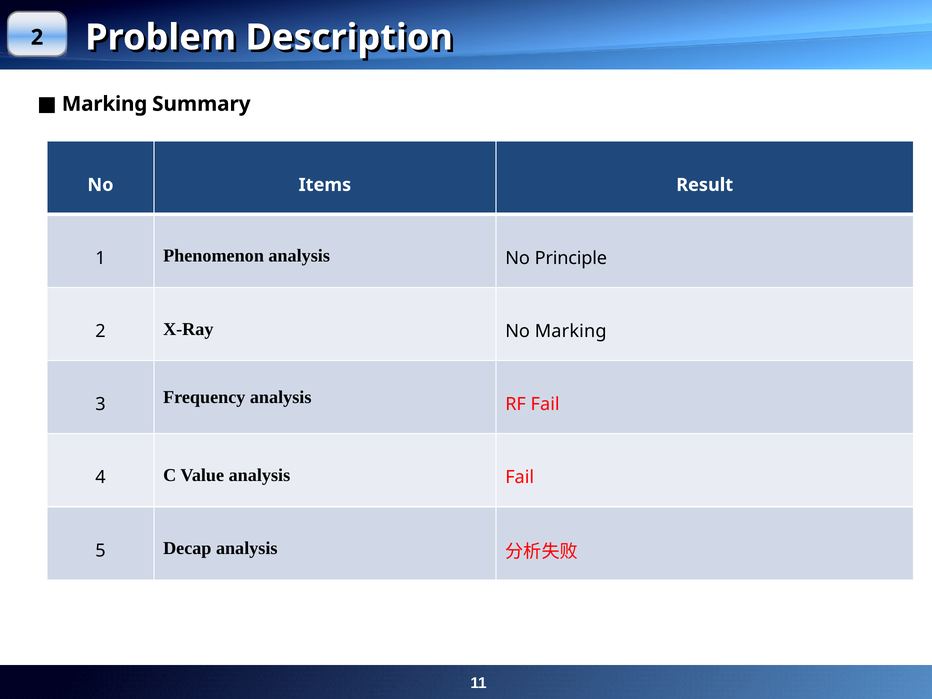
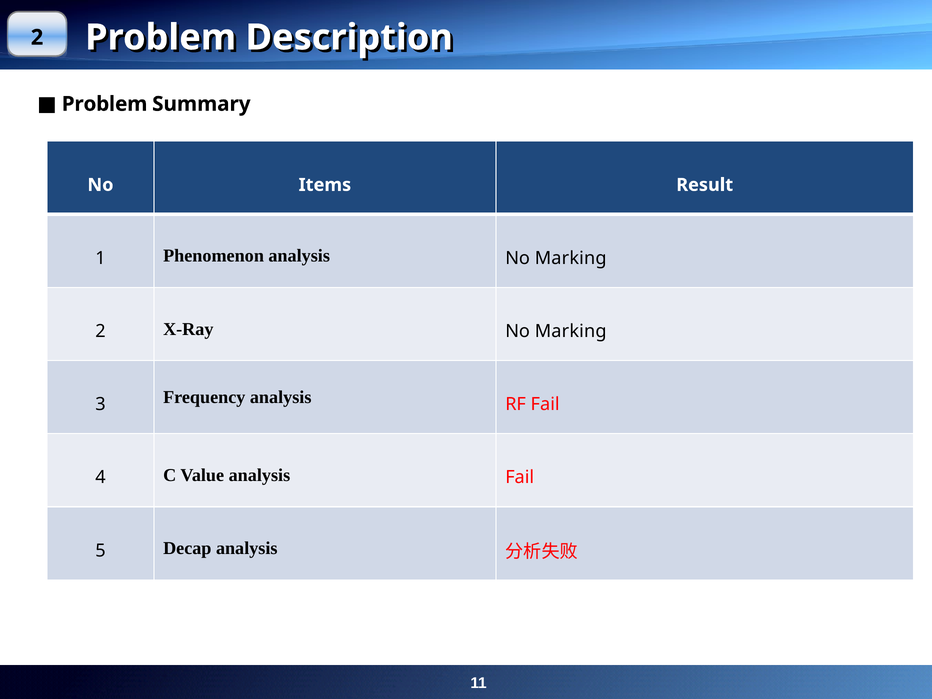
Marking: Marking -> Problem (105, 104)
analysis No Principle: Principle -> Marking (571, 258)
